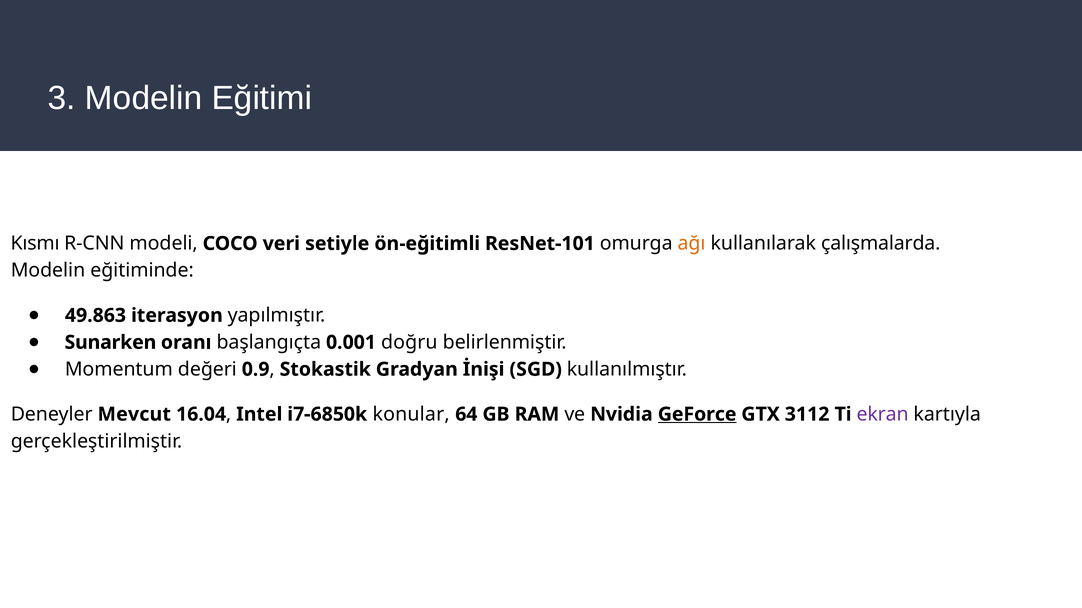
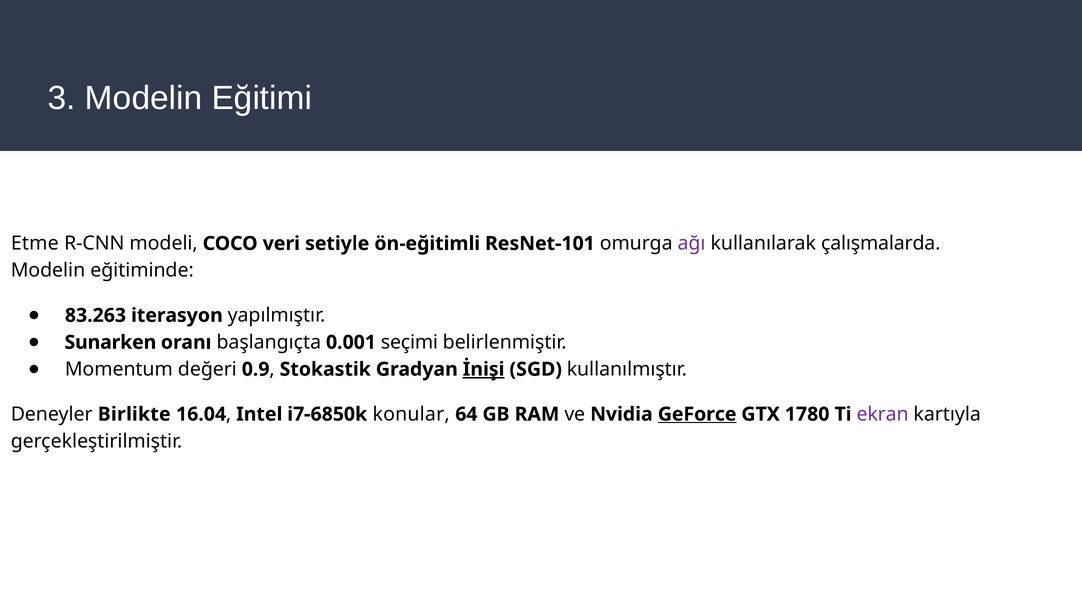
Kısmı: Kısmı -> Etme (35, 244)
ağı colour: orange -> purple (692, 244)
49.863: 49.863 -> 83.263 (95, 316)
doğru: doğru -> seçimi (409, 343)
İnişi underline: none -> present (484, 370)
Mevcut: Mevcut -> Birlikte (134, 415)
3112: 3112 -> 1780 (807, 415)
